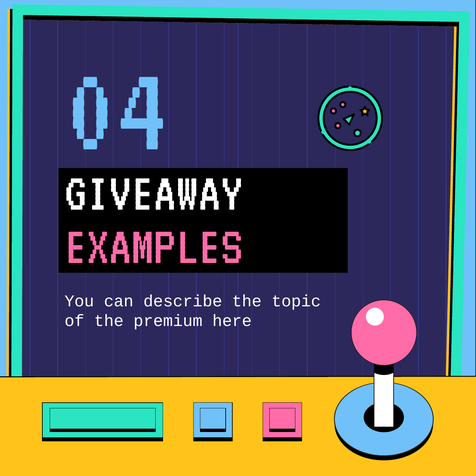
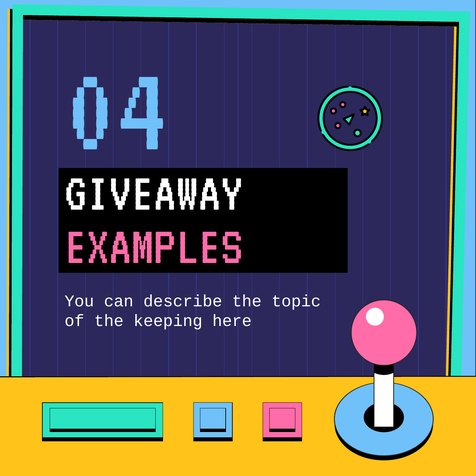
premium: premium -> keeping (168, 321)
